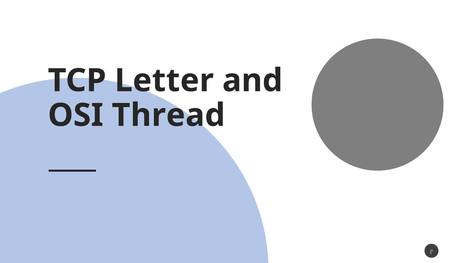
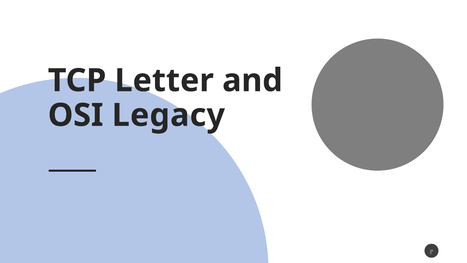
Thread: Thread -> Legacy (168, 115)
